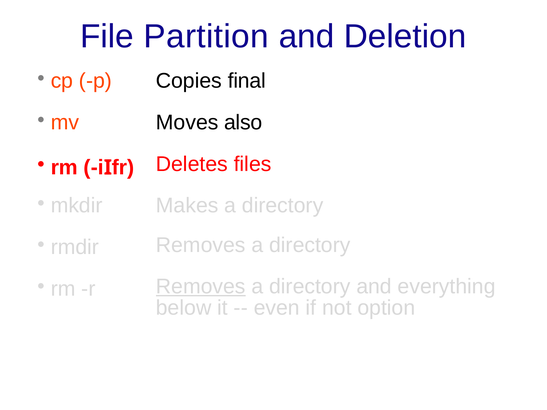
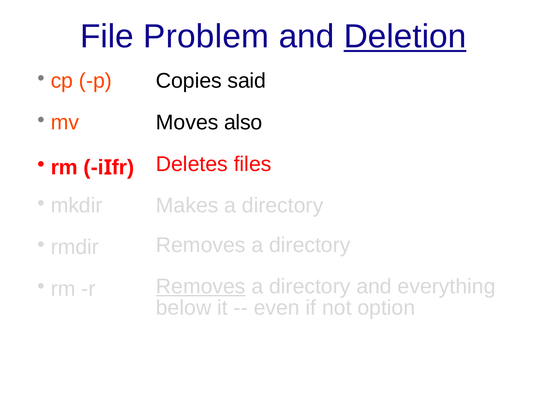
Partition: Partition -> Problem (206, 37)
Deletion underline: none -> present (405, 37)
final: final -> said (247, 81)
